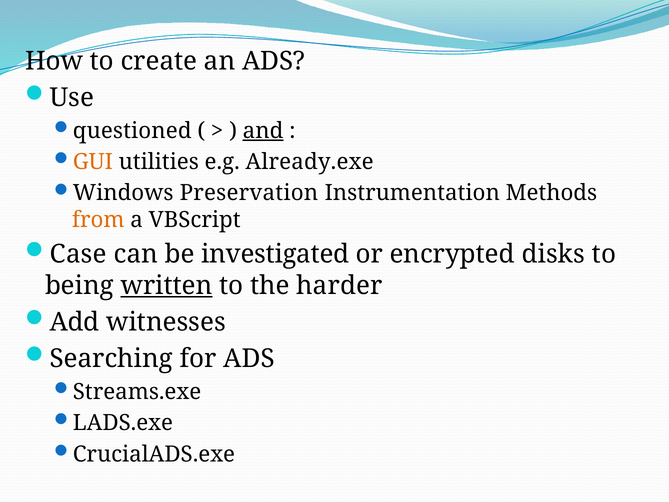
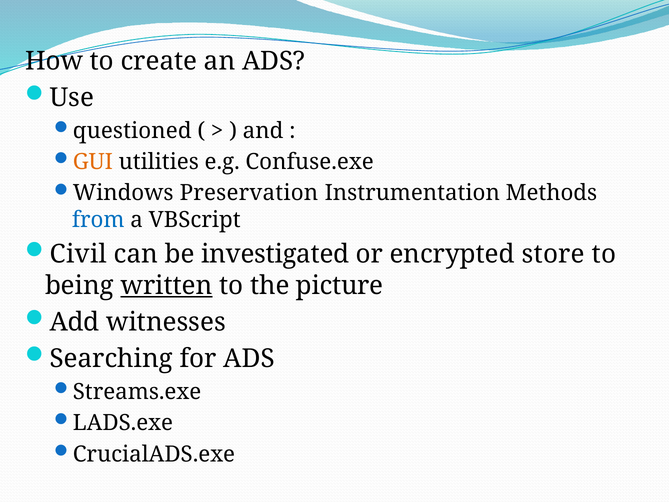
and underline: present -> none (263, 131)
Already.exe: Already.exe -> Confuse.exe (310, 162)
from colour: orange -> blue (98, 220)
Case: Case -> Civil (78, 254)
disks: disks -> store (553, 254)
harder: harder -> picture (340, 285)
